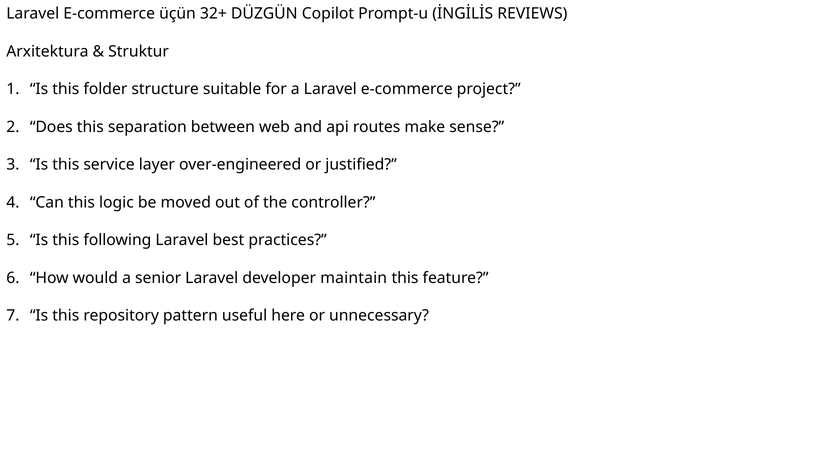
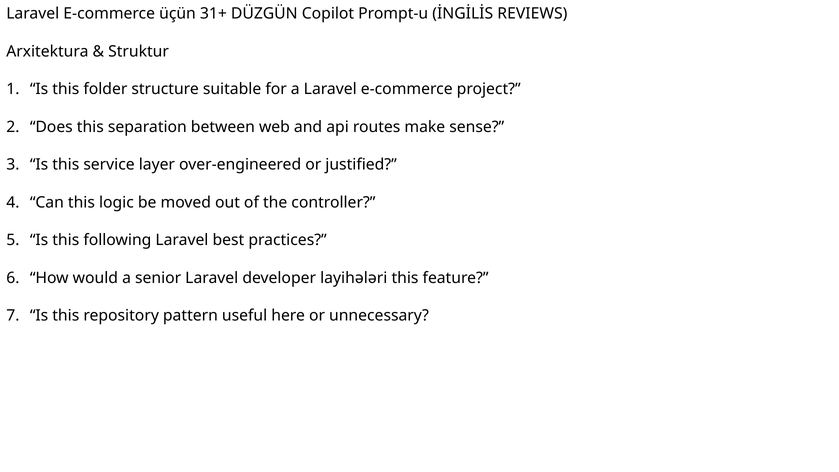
32+: 32+ -> 31+ (213, 14)
maintain: maintain -> layihələri (354, 278)
